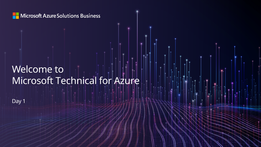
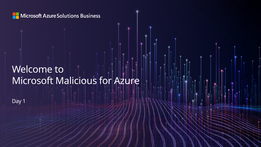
Technical: Technical -> Malicious (76, 81)
